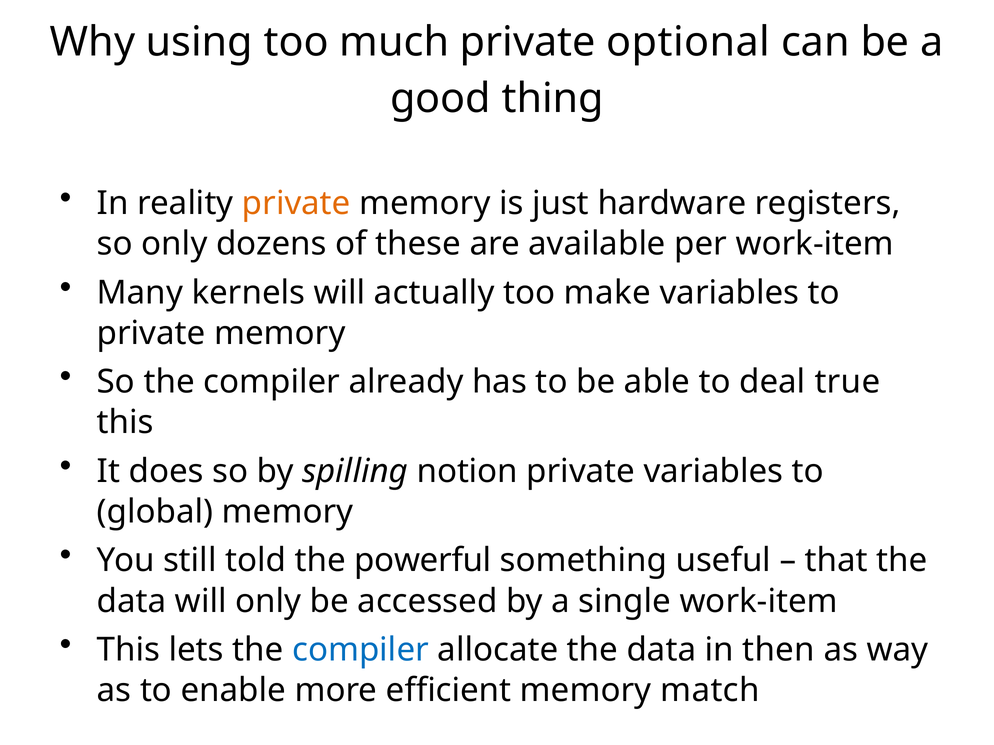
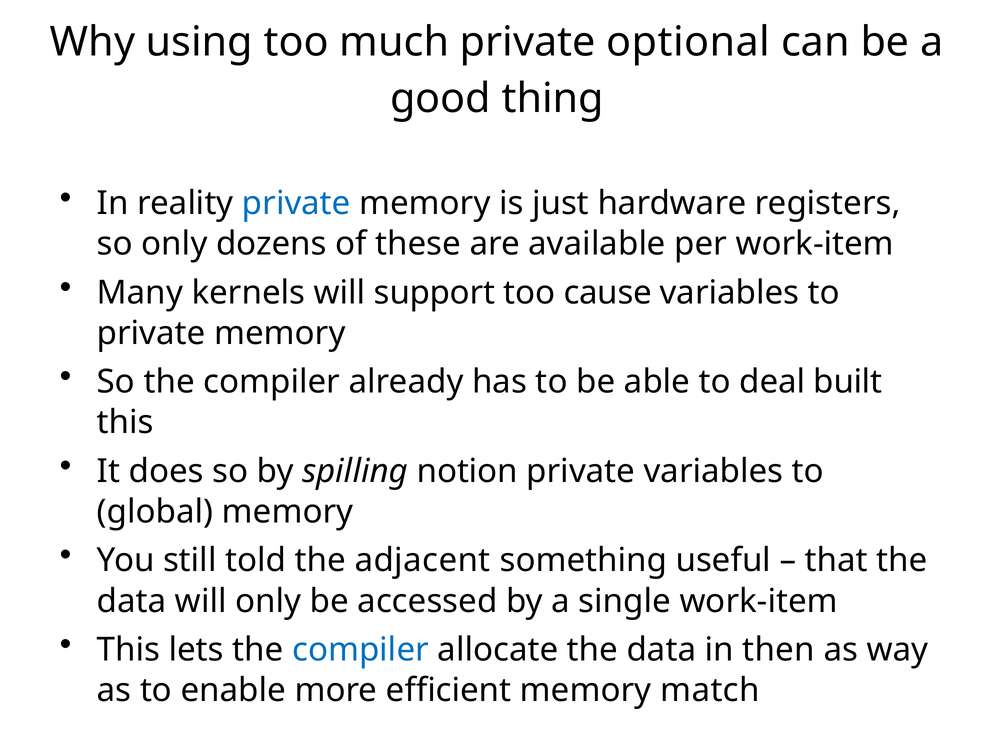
private colour: orange -> blue (296, 203)
actually: actually -> support (435, 293)
make: make -> cause (608, 293)
true: true -> built (848, 382)
powerful: powerful -> adjacent (423, 561)
